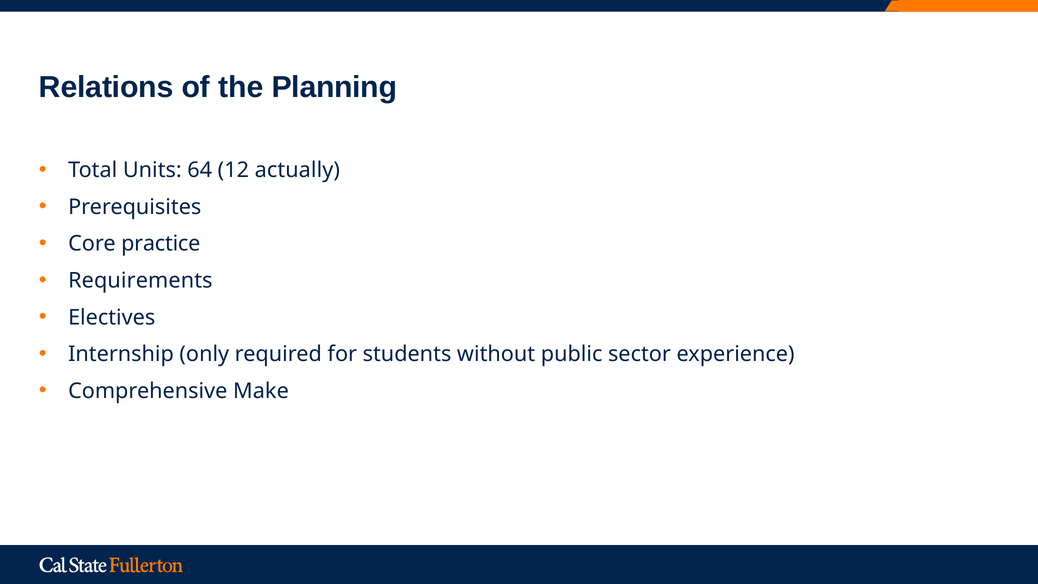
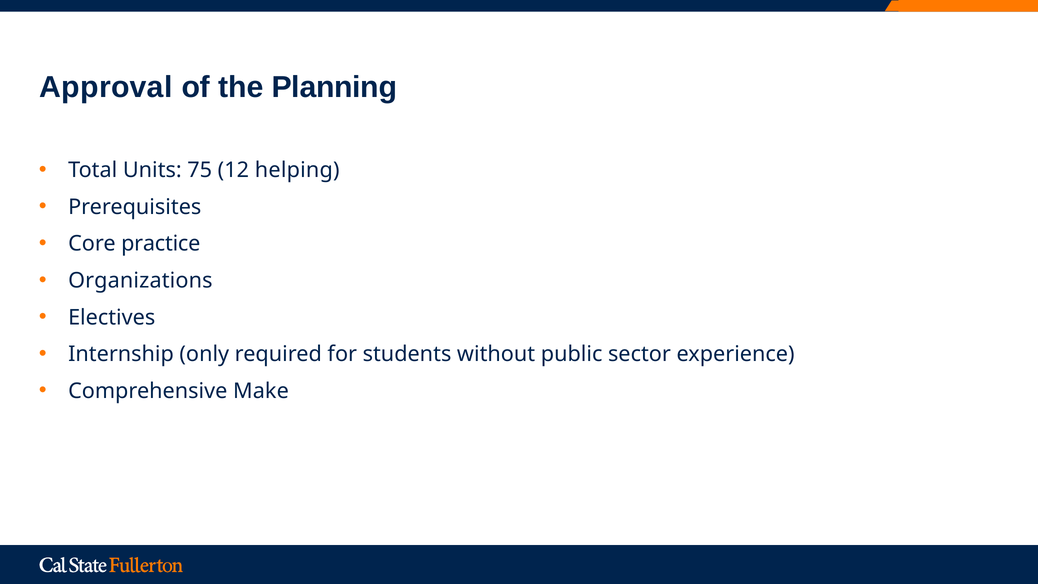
Relations: Relations -> Approval (106, 87)
64: 64 -> 75 (200, 170)
actually: actually -> helping (297, 170)
Requirements: Requirements -> Organizations (140, 281)
